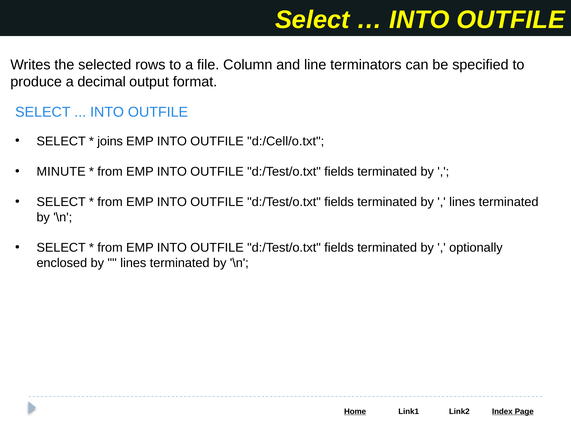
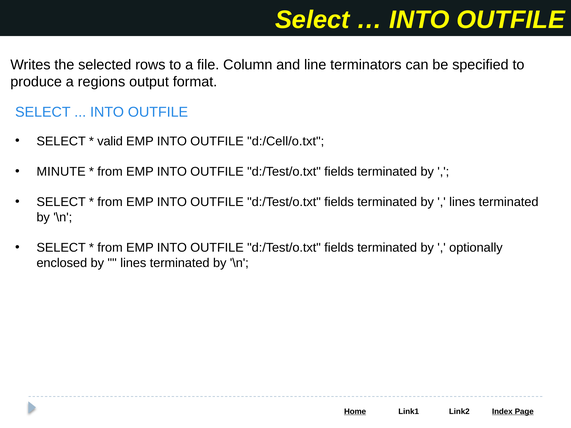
decimal: decimal -> regions (101, 82)
joins: joins -> valid (110, 141)
